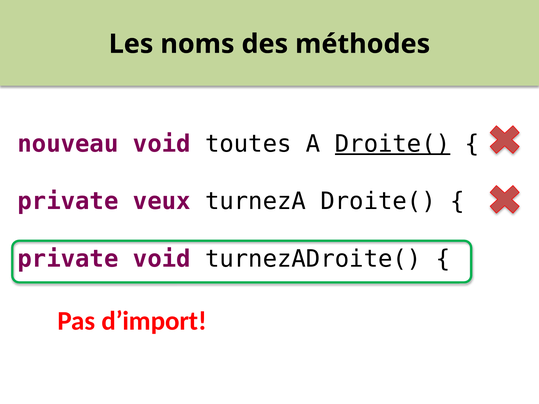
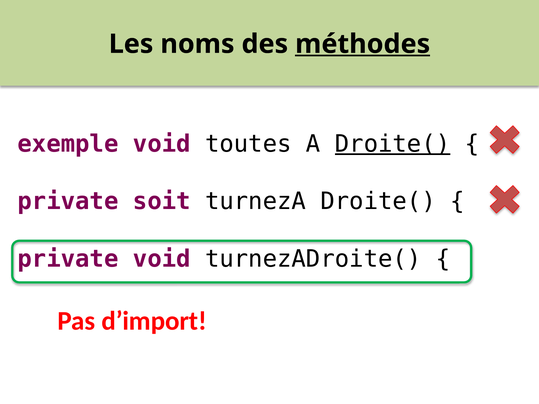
méthodes underline: none -> present (363, 44)
nouveau: nouveau -> exemple (68, 144)
veux: veux -> soit (162, 201)
